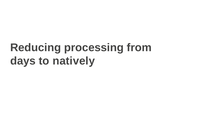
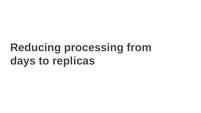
natively: natively -> replicas (74, 61)
